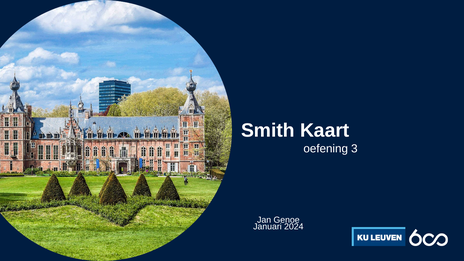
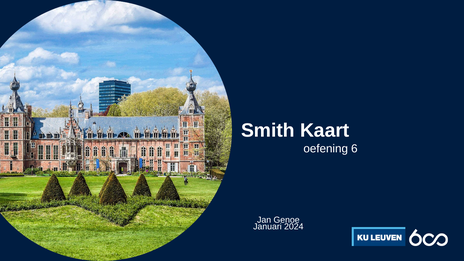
3: 3 -> 6 (354, 149)
